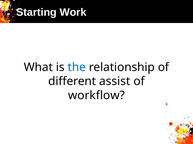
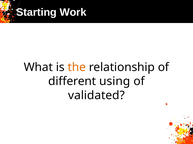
the colour: blue -> orange (77, 68)
assist: assist -> using (115, 82)
workflow: workflow -> validated (96, 96)
